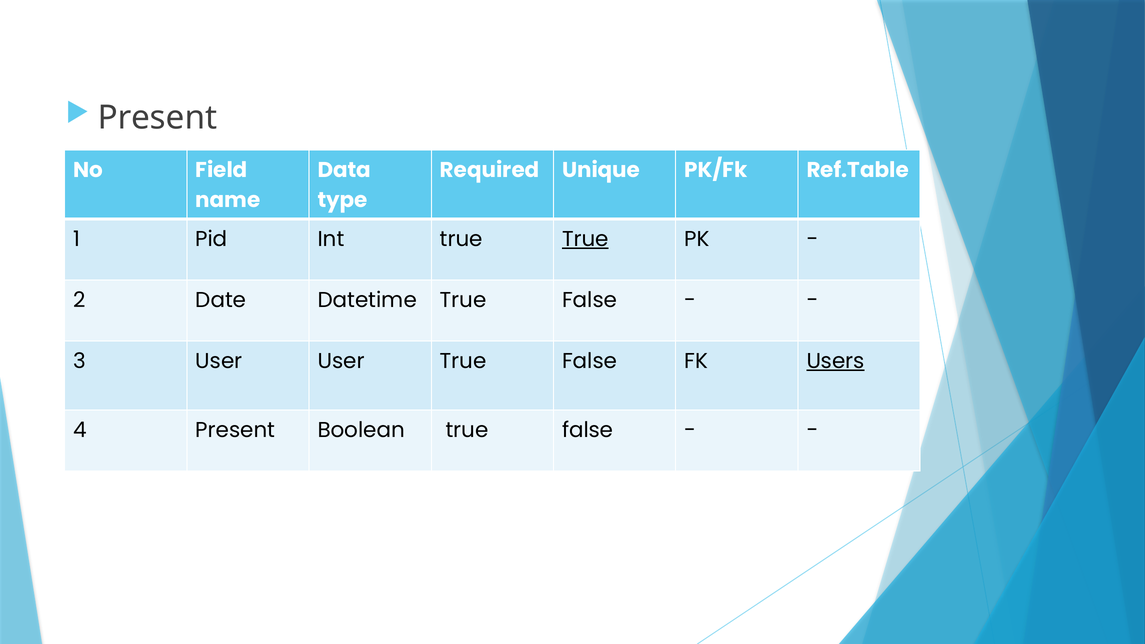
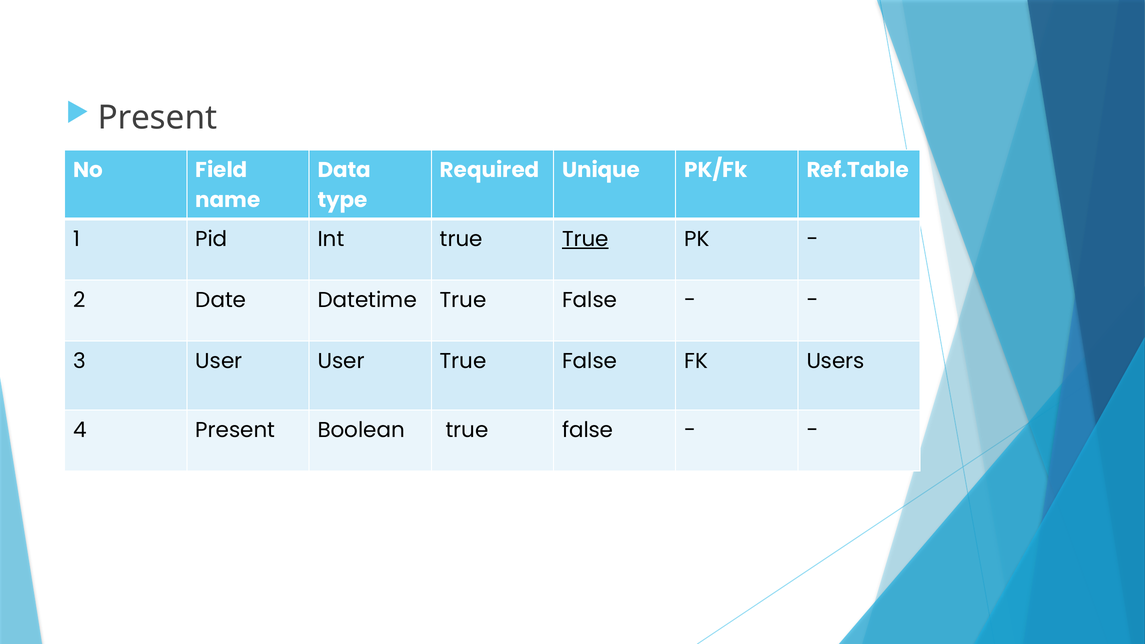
Users underline: present -> none (836, 361)
